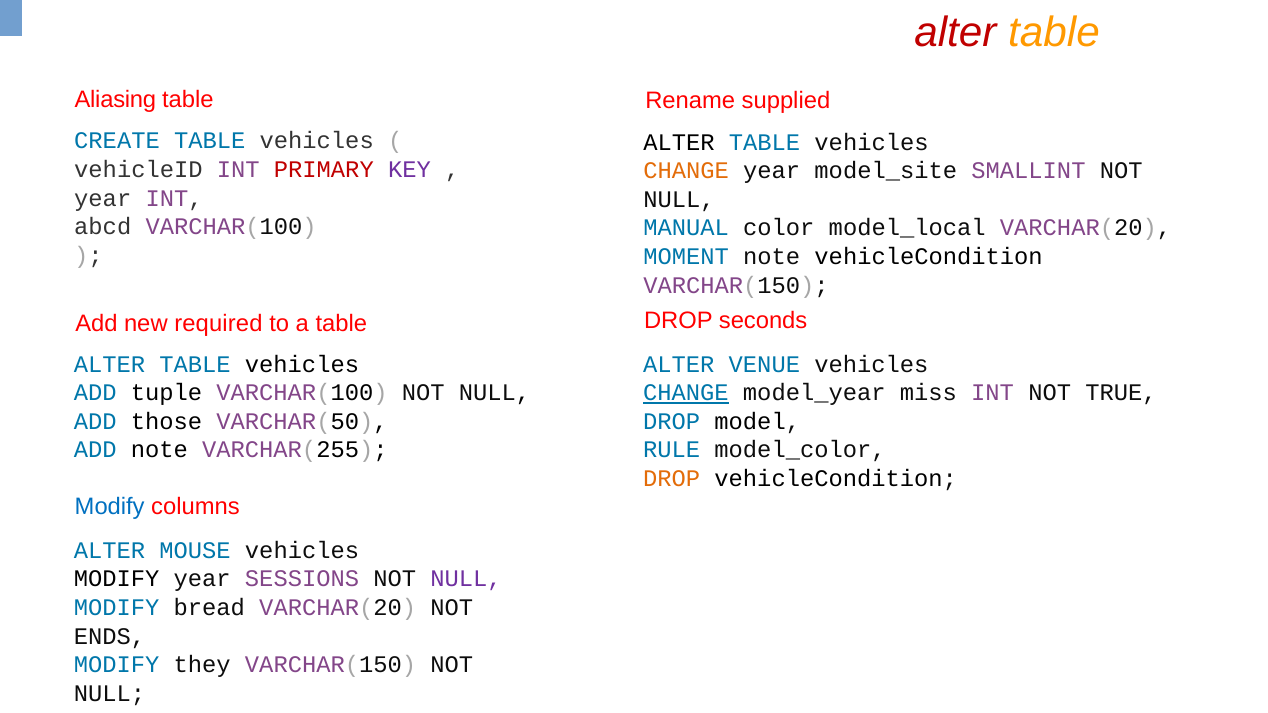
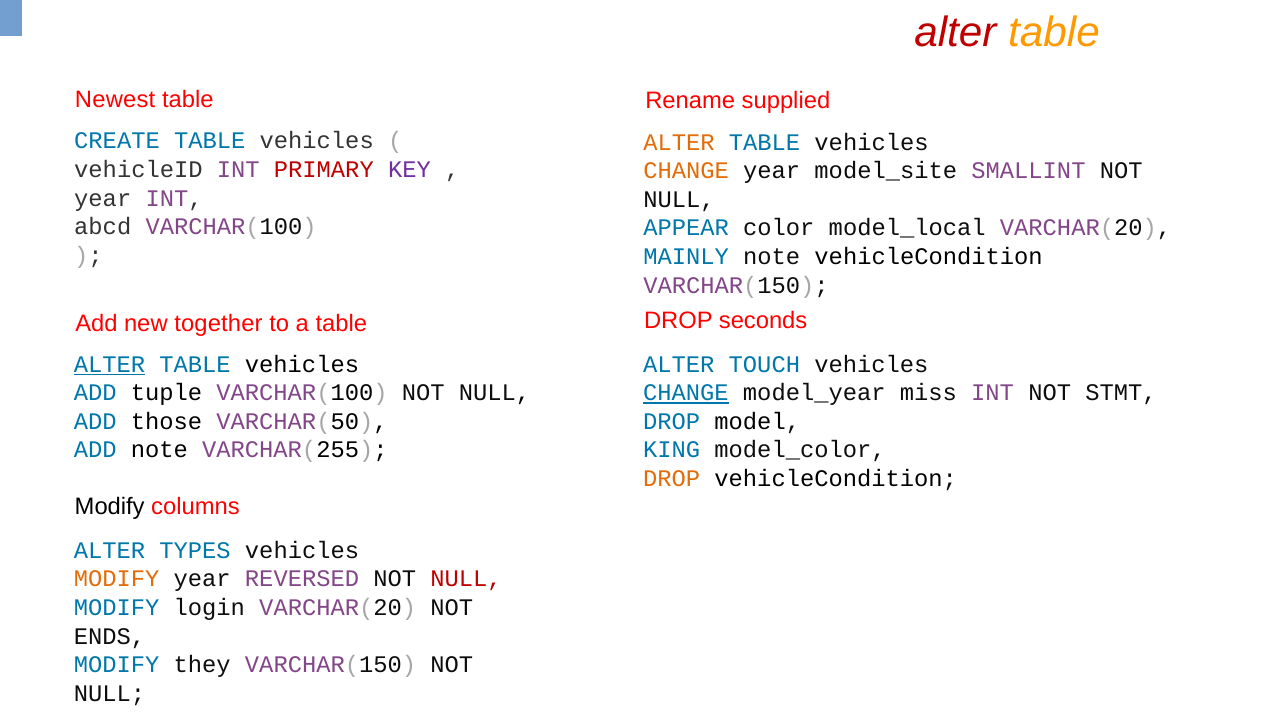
Aliasing: Aliasing -> Newest (115, 100)
ALTER colour: black -> orange (679, 143)
MANUAL: MANUAL -> APPEAR (686, 228)
MOMENT: MOMENT -> MAINLY (686, 257)
required: required -> together (218, 324)
ALTER underline: none -> present (109, 365)
VENUE: VENUE -> TOUCH (764, 365)
TRUE: TRUE -> STMT (1121, 393)
RULE: RULE -> KING (672, 450)
Modify colour: blue -> black (110, 507)
MOUSE: MOUSE -> TYPES (195, 551)
MODIFY colour: black -> orange (117, 579)
SESSIONS: SESSIONS -> REVERSED (302, 579)
NULL colour: purple -> red (466, 579)
bread: bread -> login (209, 608)
